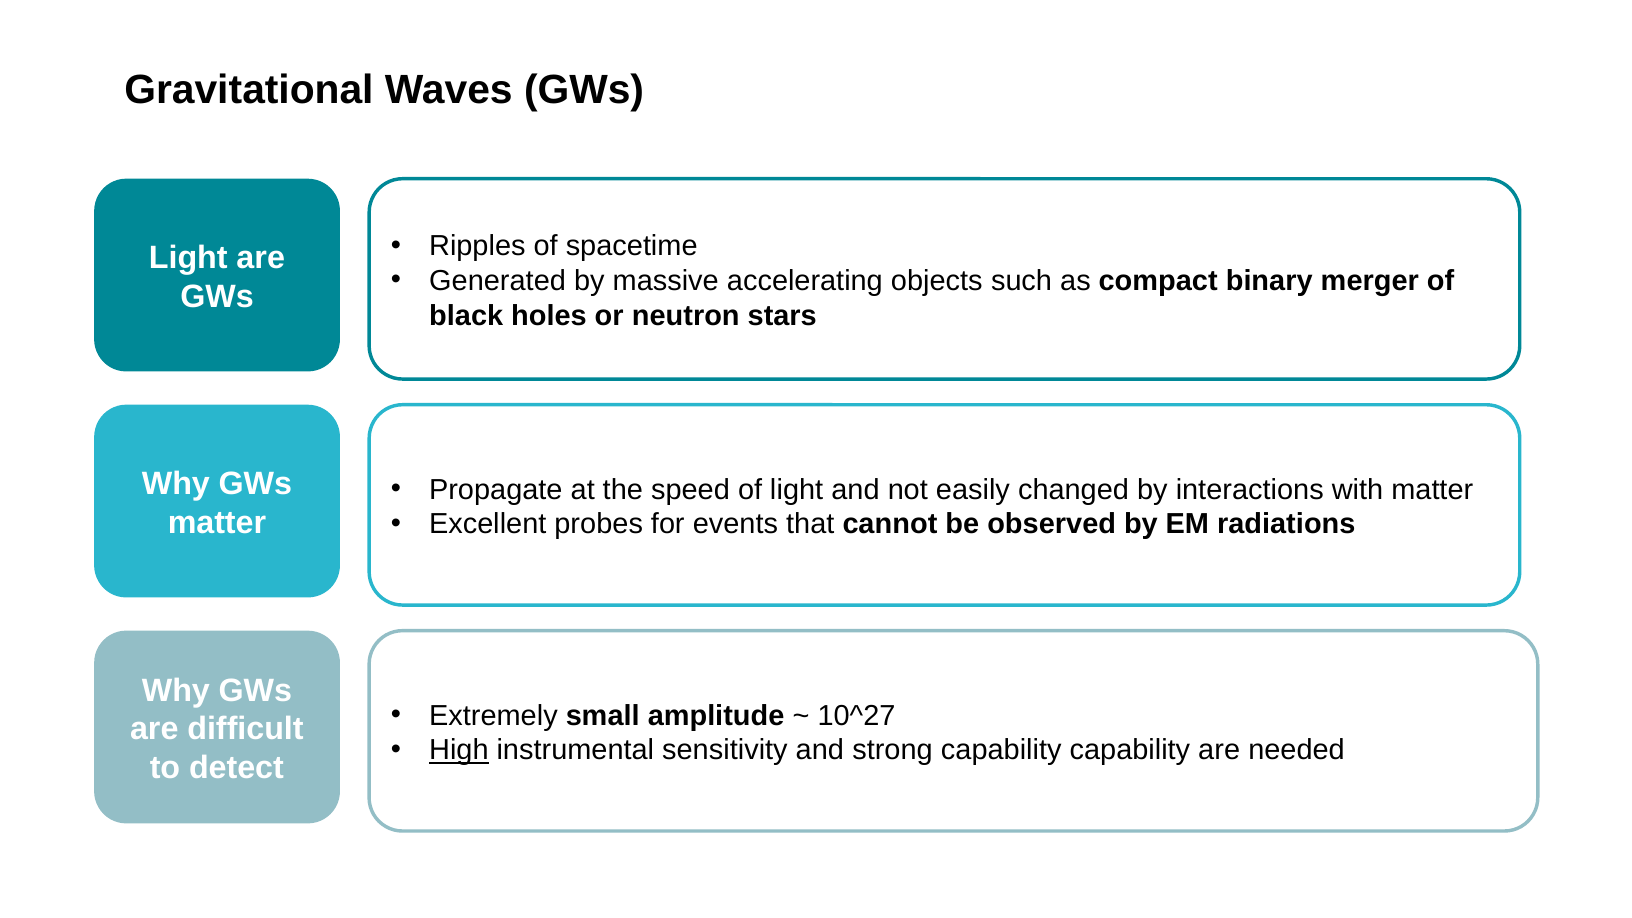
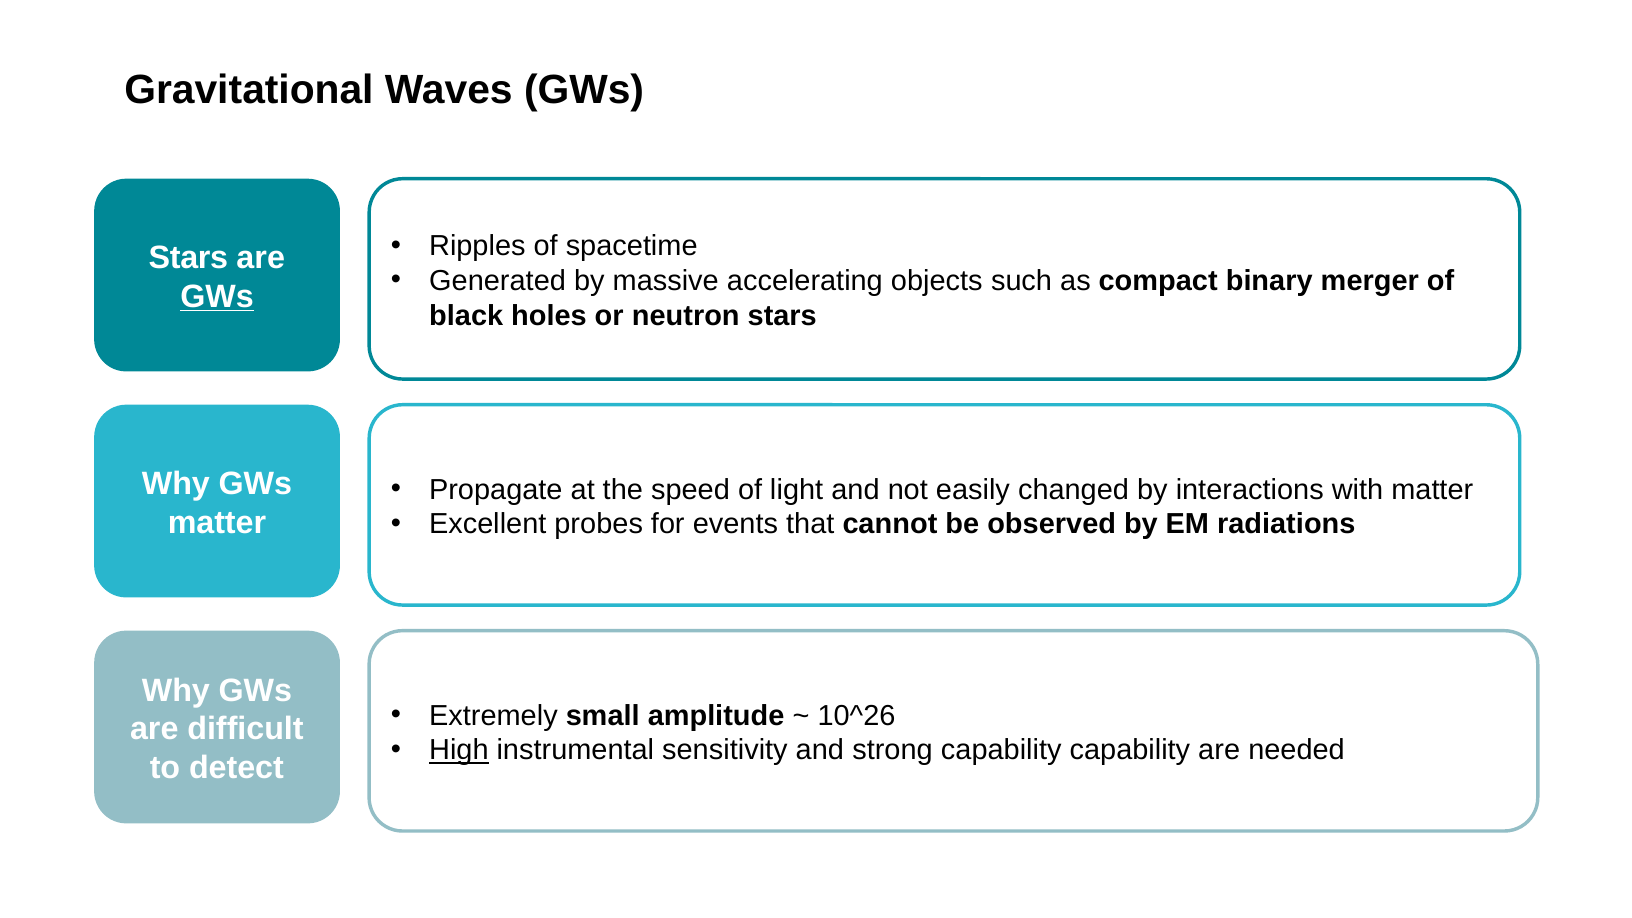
Light: Light -> Stars (188, 258)
GWs underline: none -> present (217, 297)
10^27: 10^27 -> 10^26 (856, 716)
